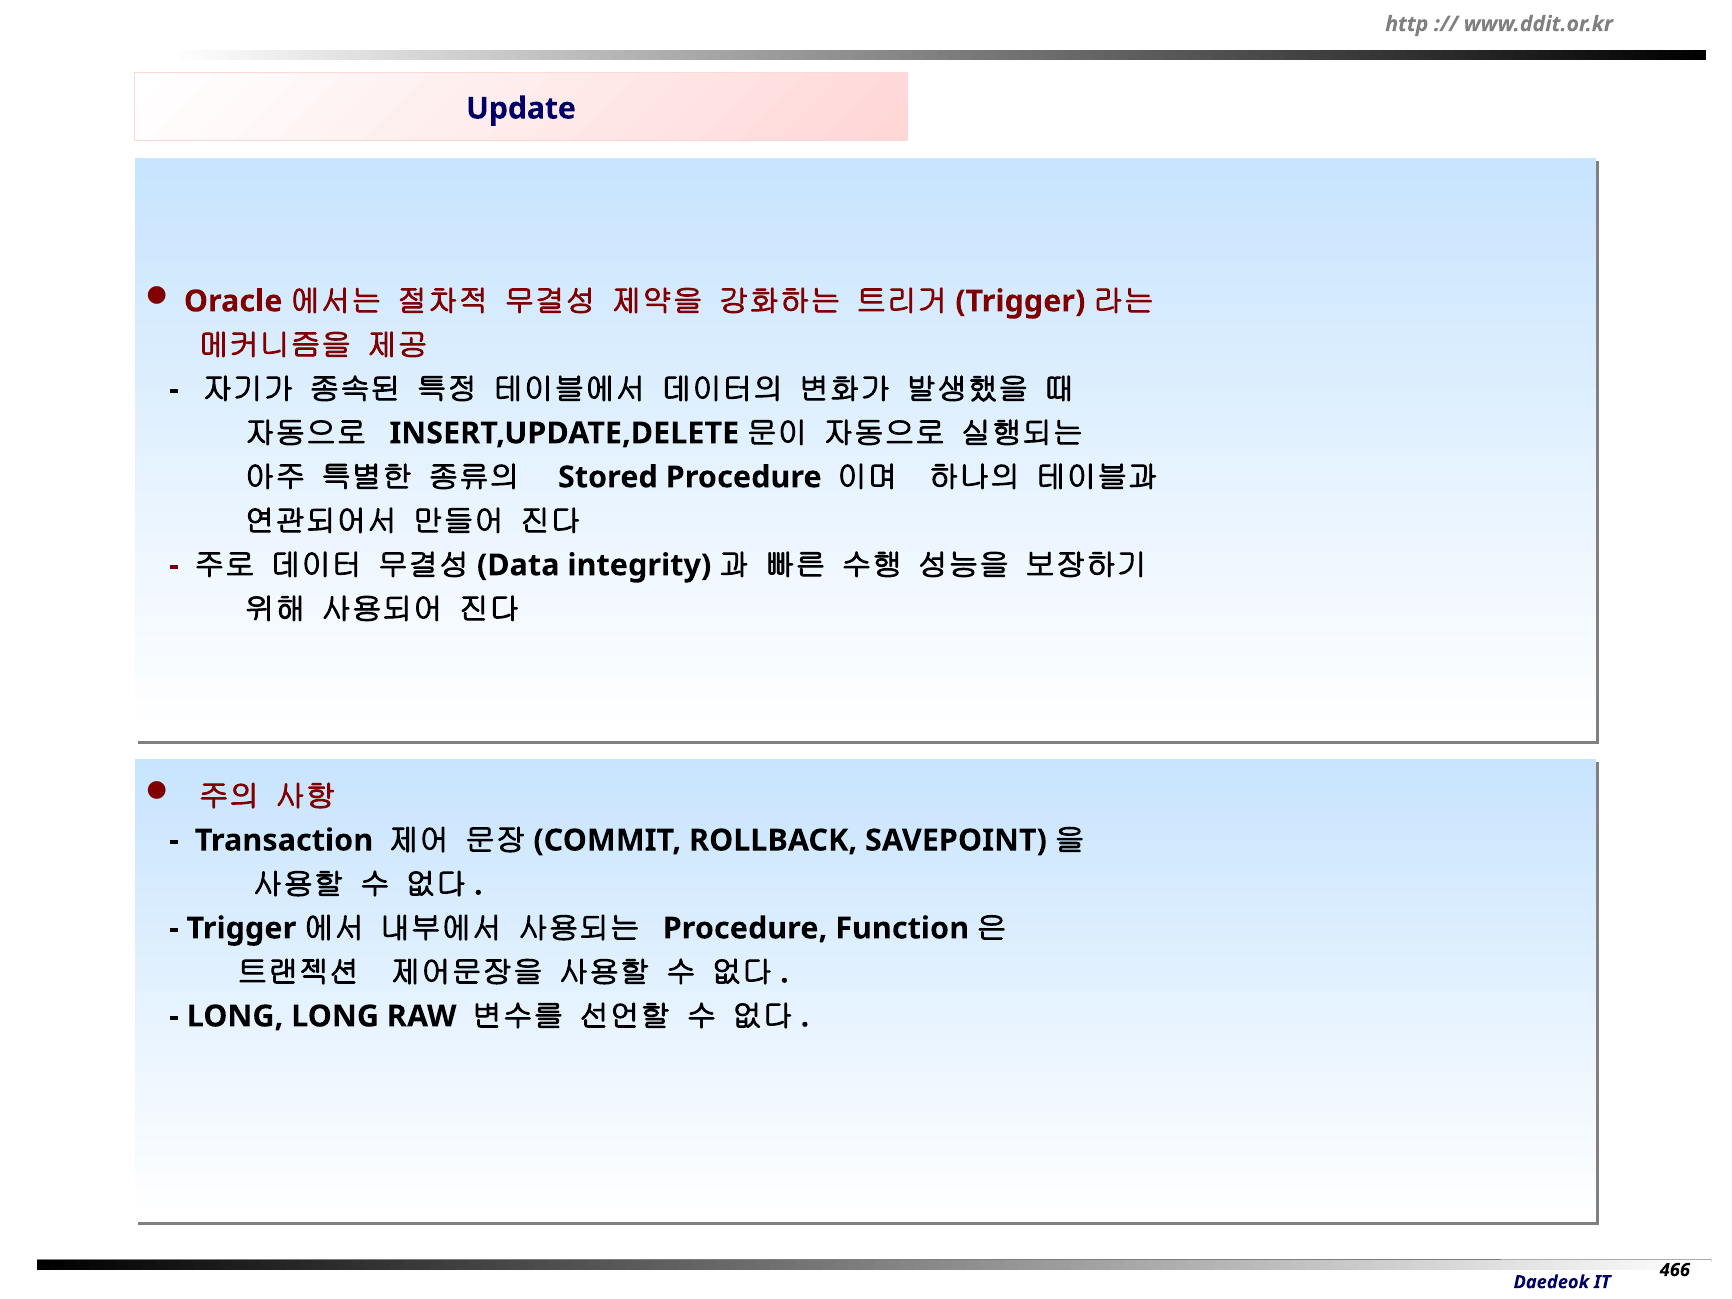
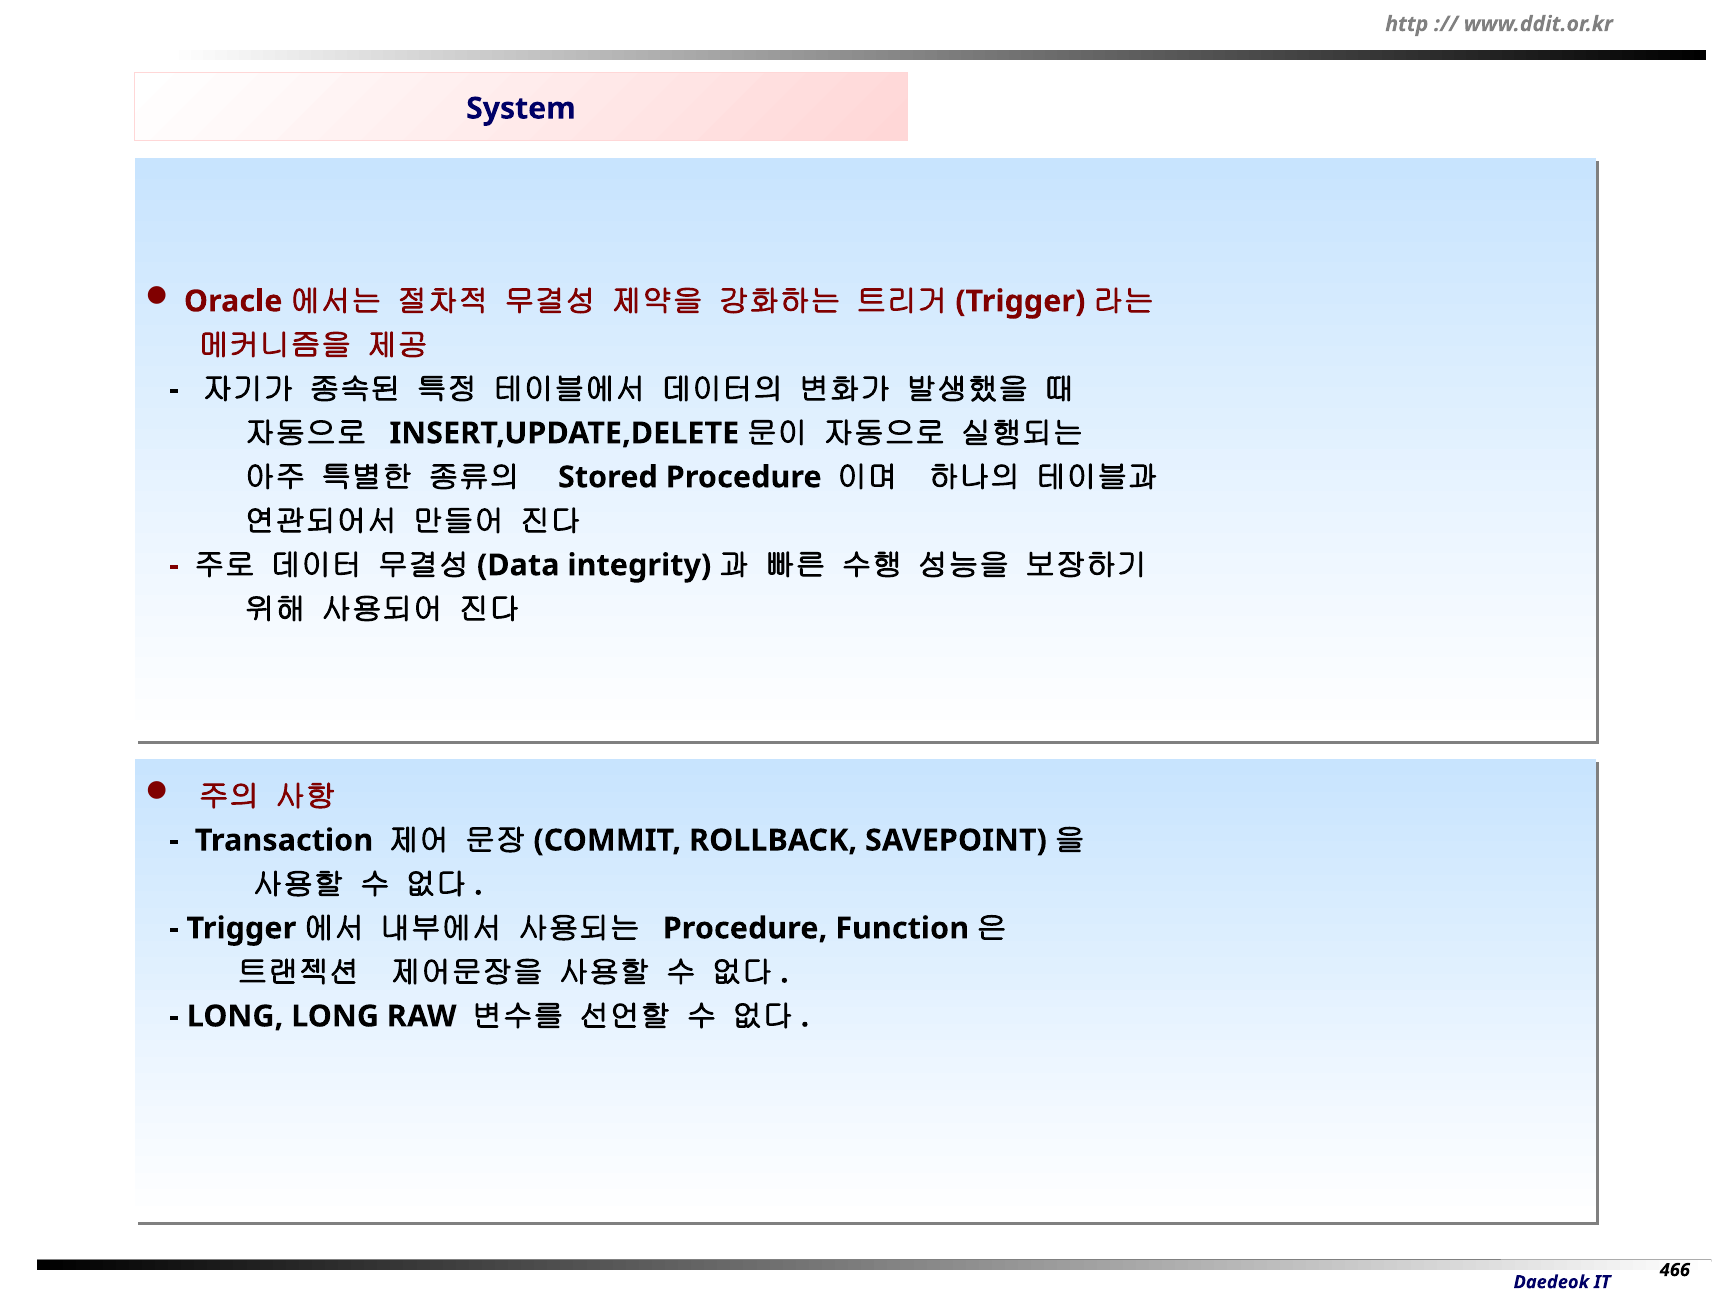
Update: Update -> System (521, 108)
